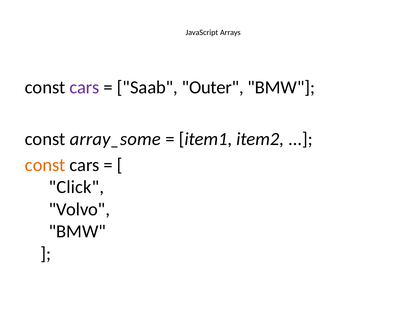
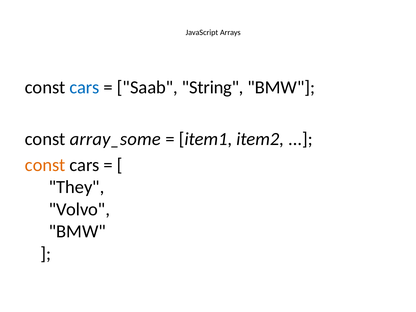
cars colour: purple -> blue (84, 87)
Outer: Outer -> String (213, 87)
Click: Click -> They (77, 187)
